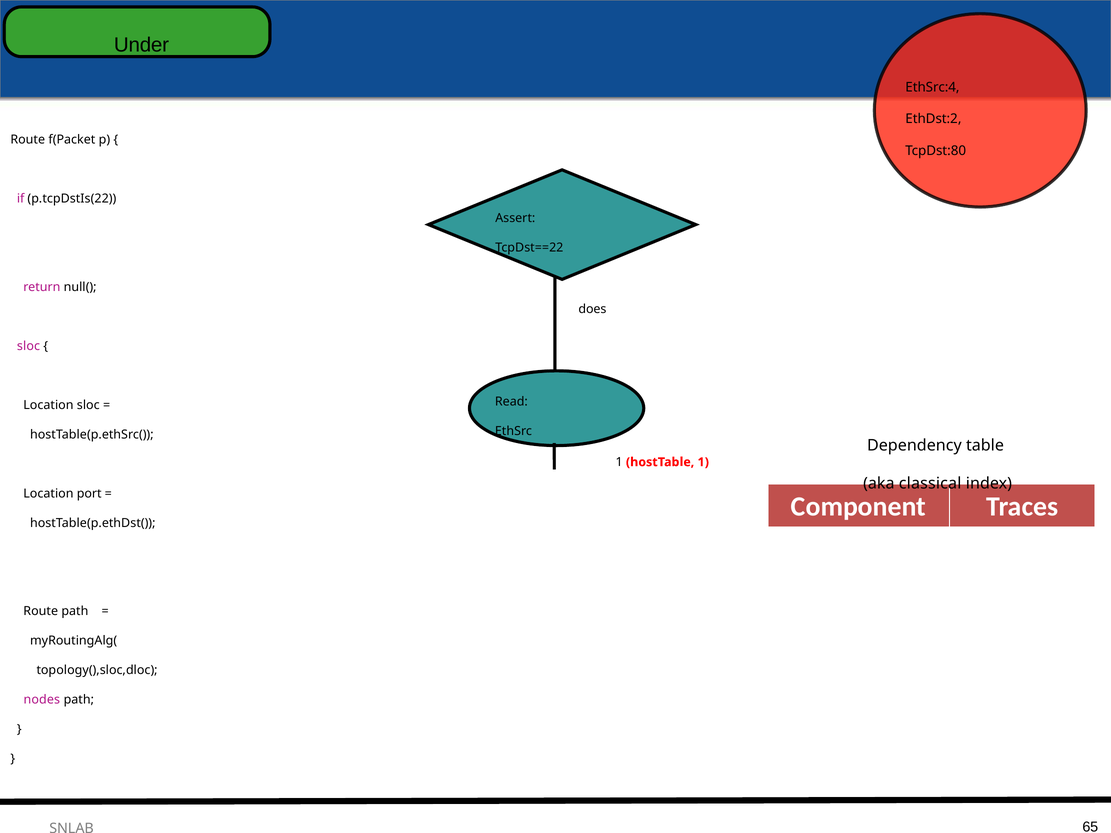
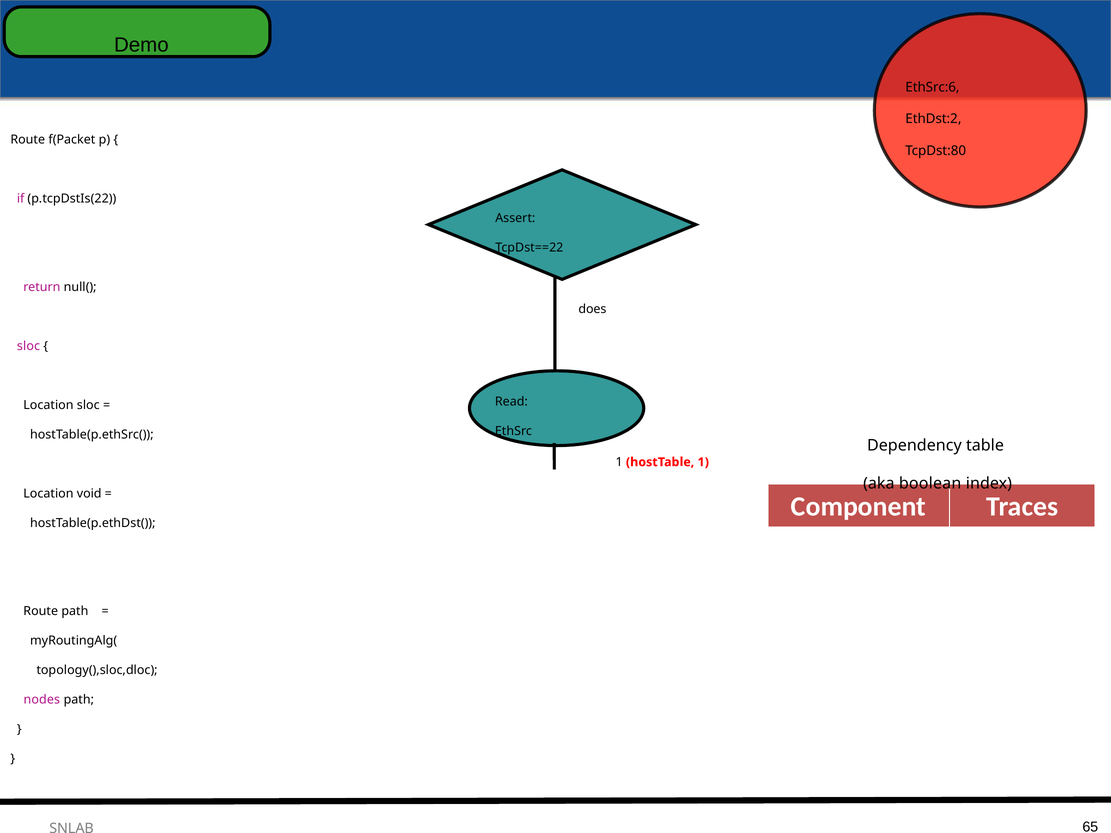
Under: Under -> Demo (141, 45)
EthSrc:4: EthSrc:4 -> EthSrc:6 (932, 87)
classical: classical -> boolean (930, 483)
port: port -> void (89, 494)
